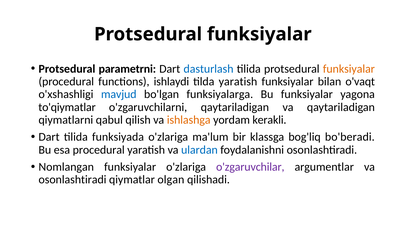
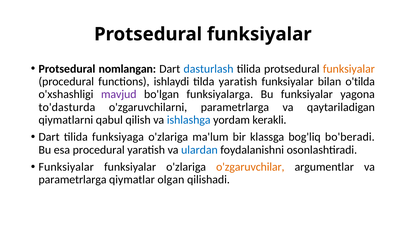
parametrni: parametrni -> nomlangan (127, 69)
o'vaqt: o'vaqt -> o'tilda (360, 81)
mavjud colour: blue -> purple (119, 94)
to'qiymatlar: to'qiymatlar -> to'dasturda (67, 107)
o'zgaruvchilarni qaytariladigan: qaytariladigan -> parametrlarga (235, 107)
ishlashga colour: orange -> blue (189, 120)
funksiyada: funksiyada -> funksiyaga (118, 137)
Nomlangan: Nomlangan -> Funksiyalar (66, 166)
o'zgaruvchilar colour: purple -> orange (250, 166)
osonlashtiradi: osonlashtiradi -> parametrlarga (73, 179)
